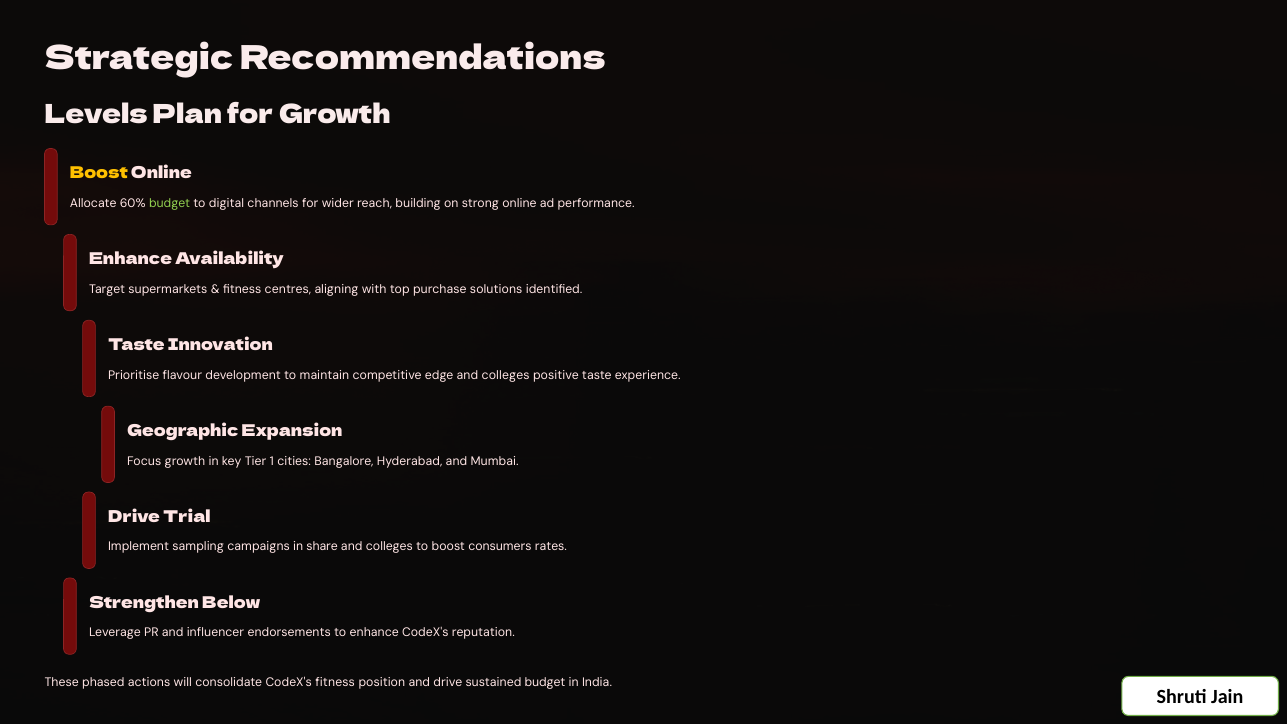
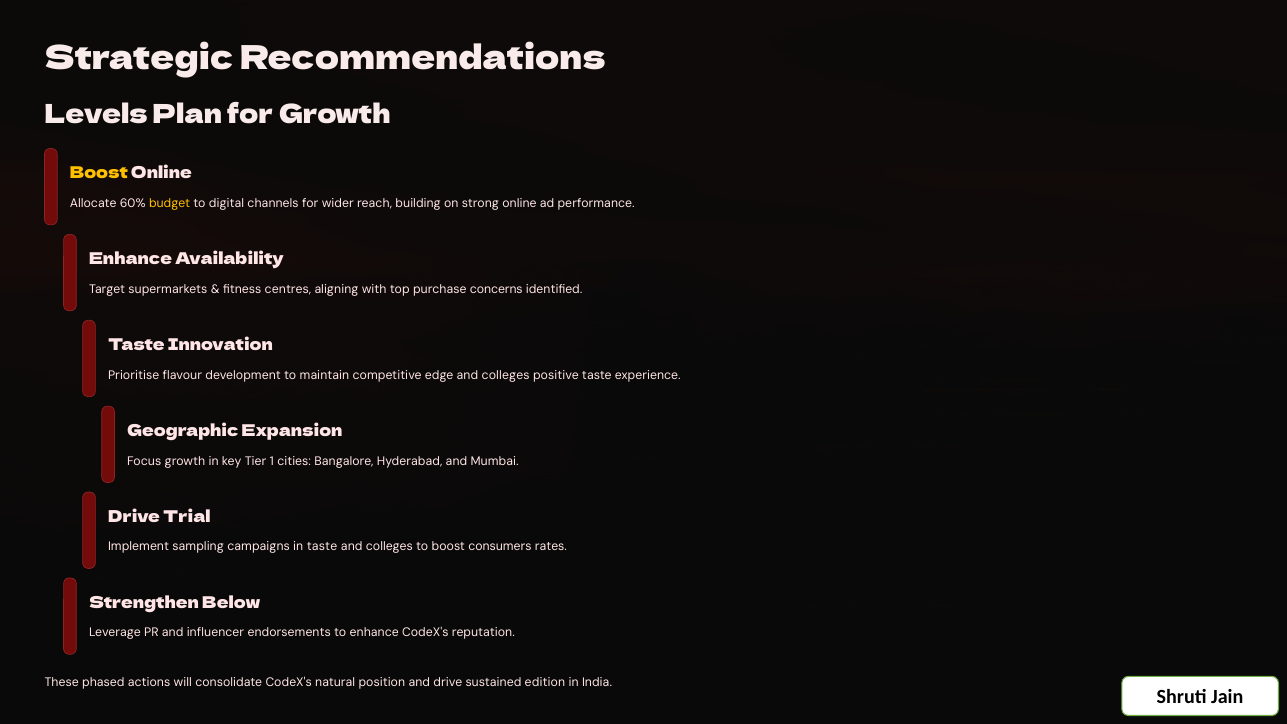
budget colour: light green -> yellow (170, 203)
solutions: solutions -> concerns (496, 289)
in share: share -> taste (322, 547)
CodeX's fitness: fitness -> natural (335, 682)
sustained budget: budget -> edition (545, 682)
